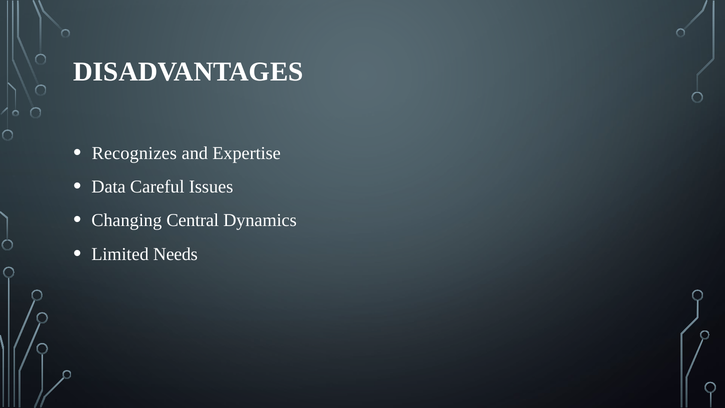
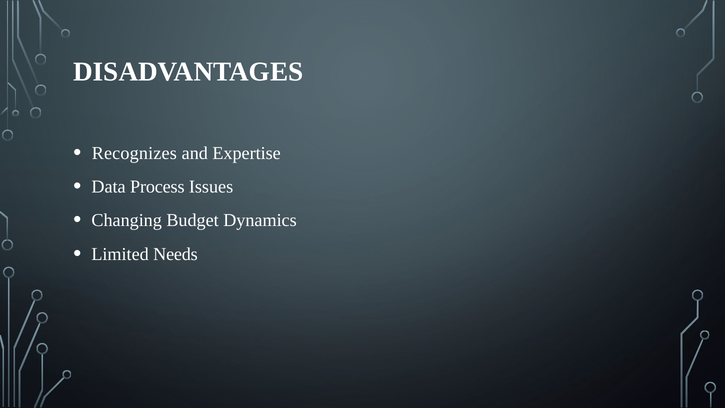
Careful: Careful -> Process (157, 187)
Central: Central -> Budget (193, 220)
